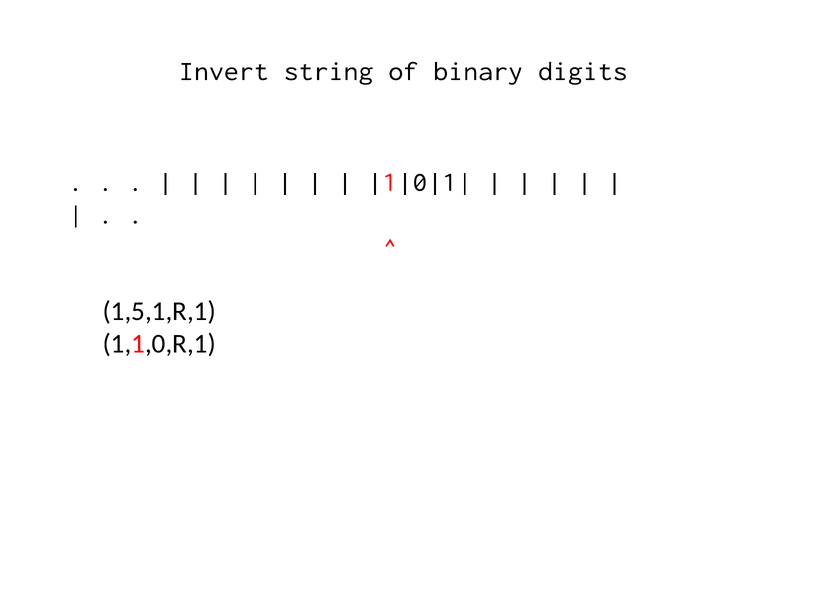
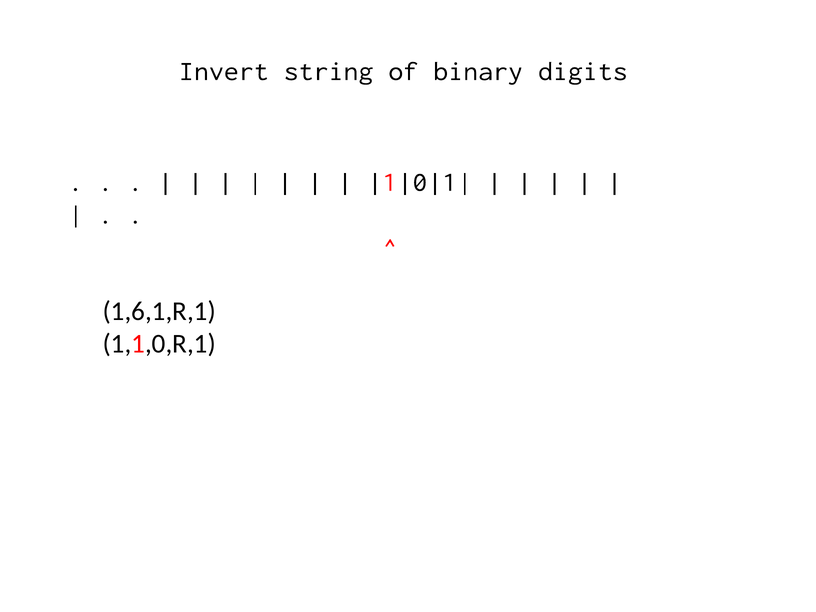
1,5,1,R,1: 1,5,1,R,1 -> 1,6,1,R,1 (159, 311)
